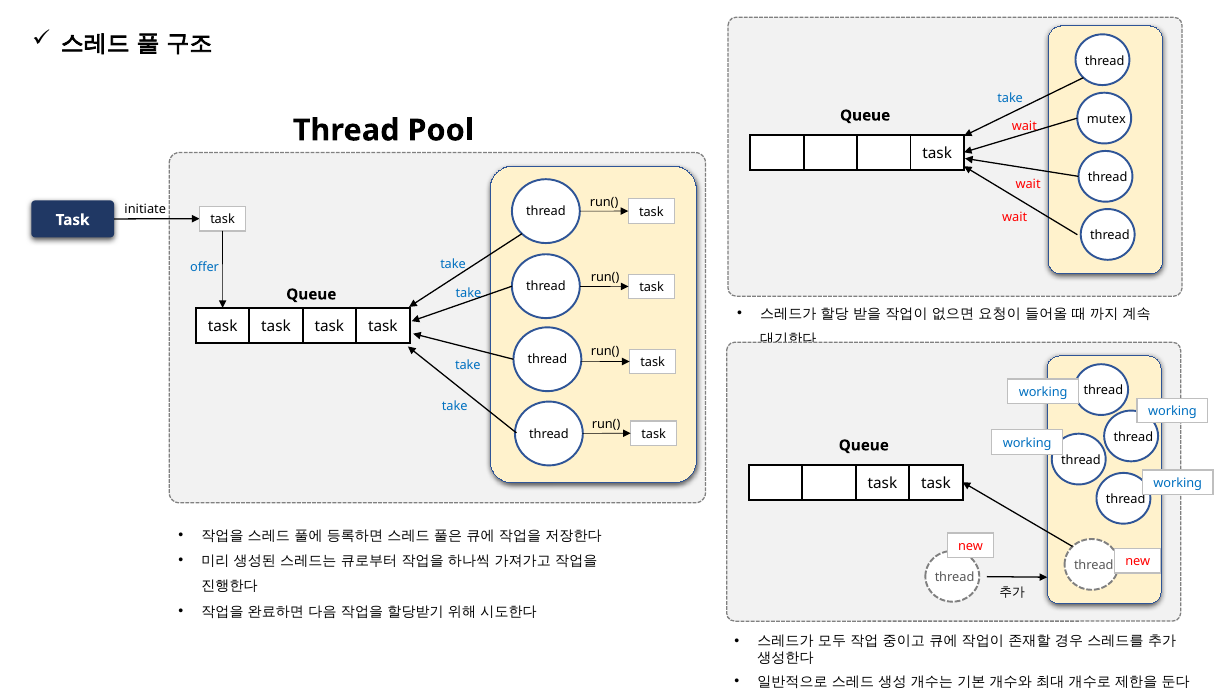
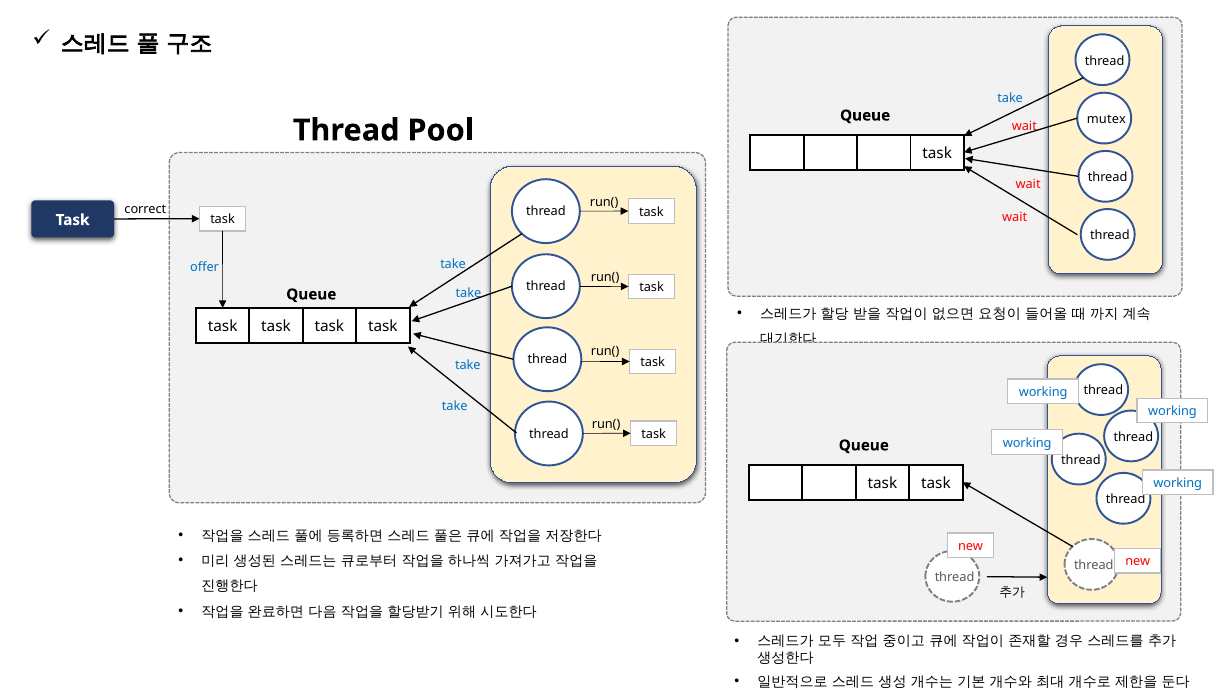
initiate: initiate -> correct (145, 209)
